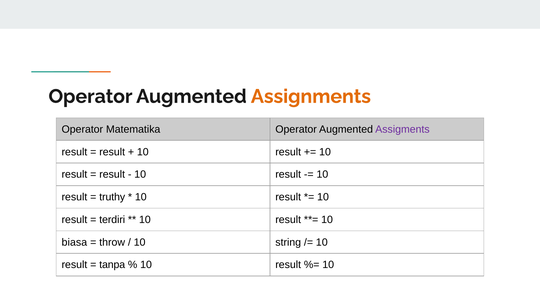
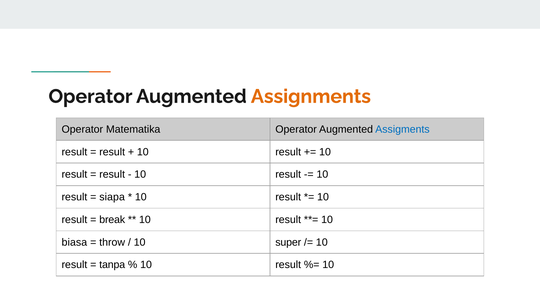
Assigments colour: purple -> blue (402, 129)
truthy: truthy -> siapa (112, 197)
terdiri: terdiri -> break (112, 219)
string: string -> super (288, 242)
